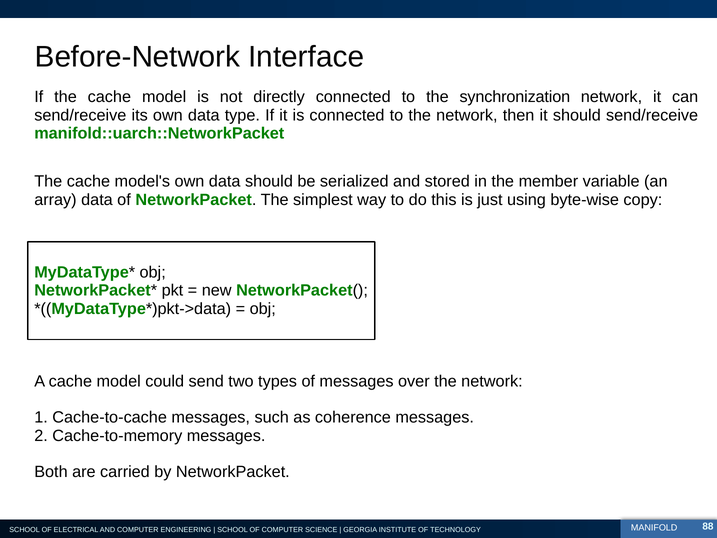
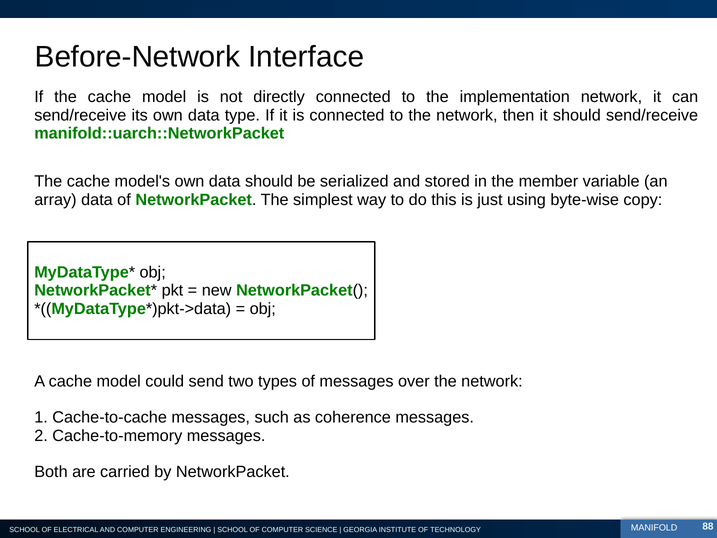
synchronization: synchronization -> implementation (515, 97)
